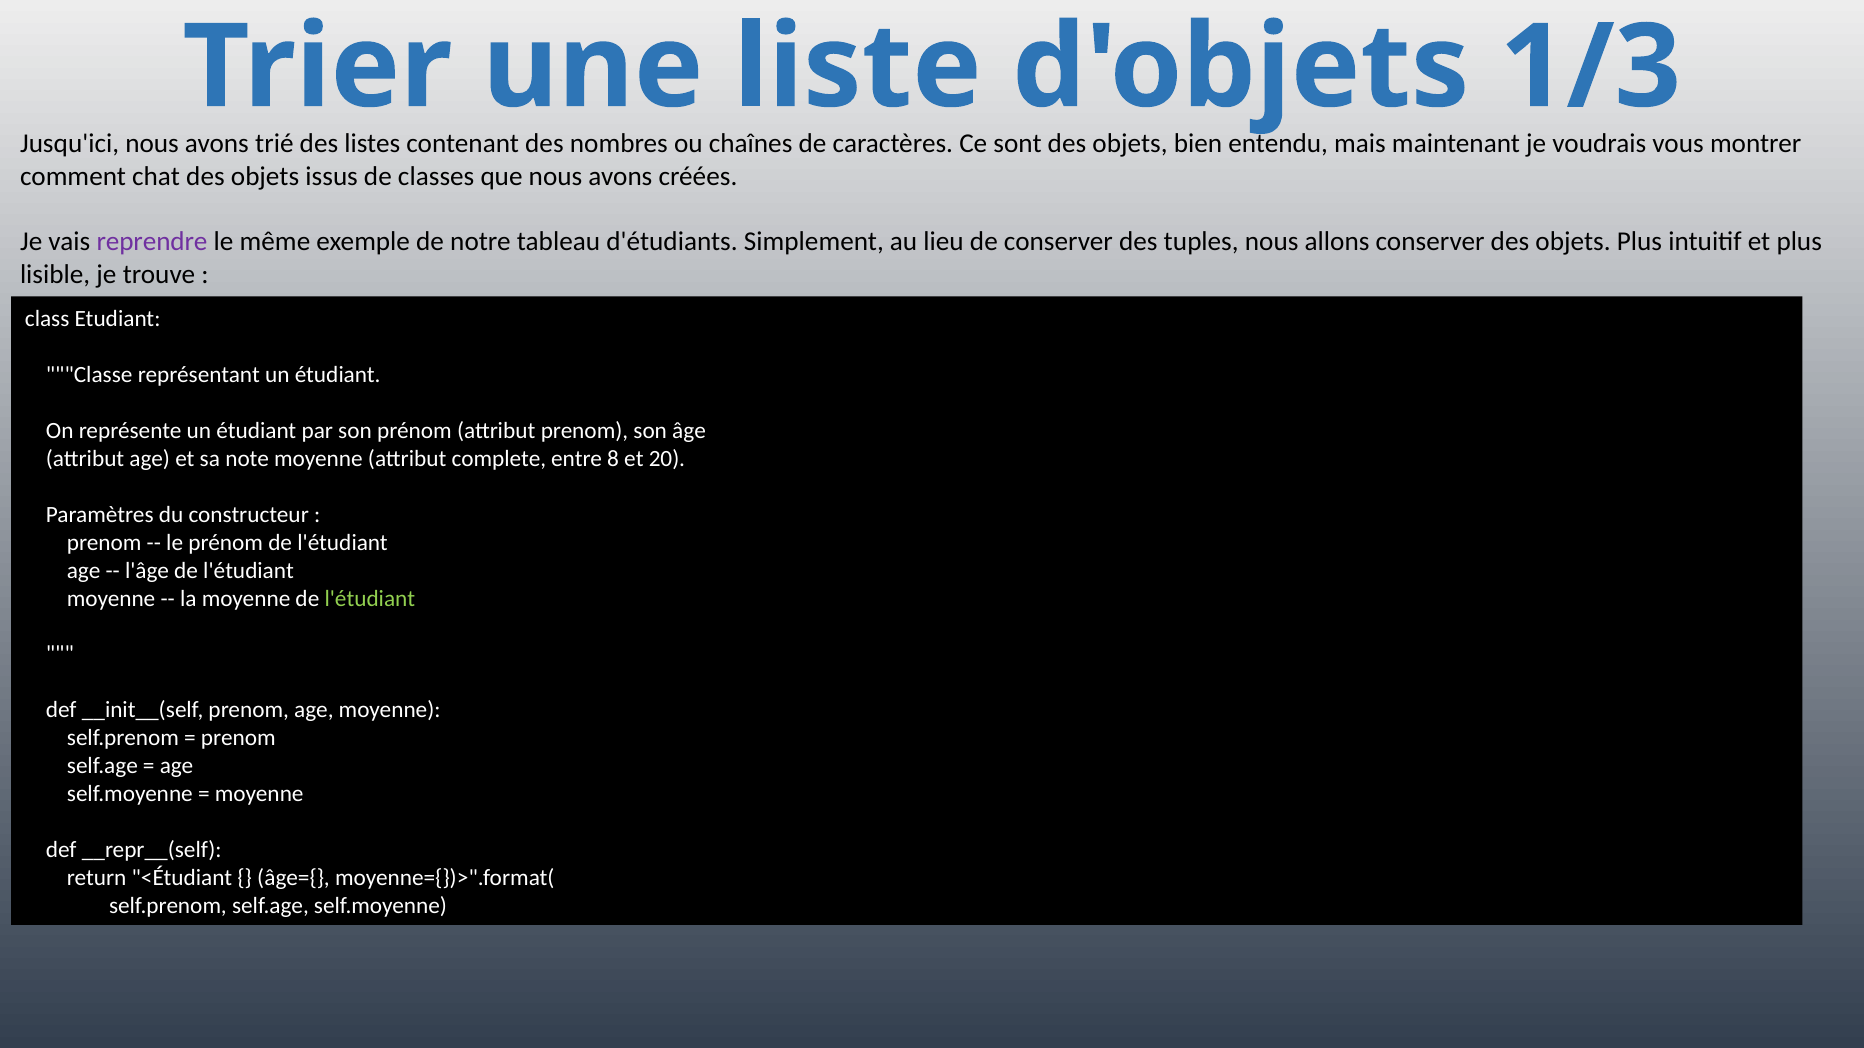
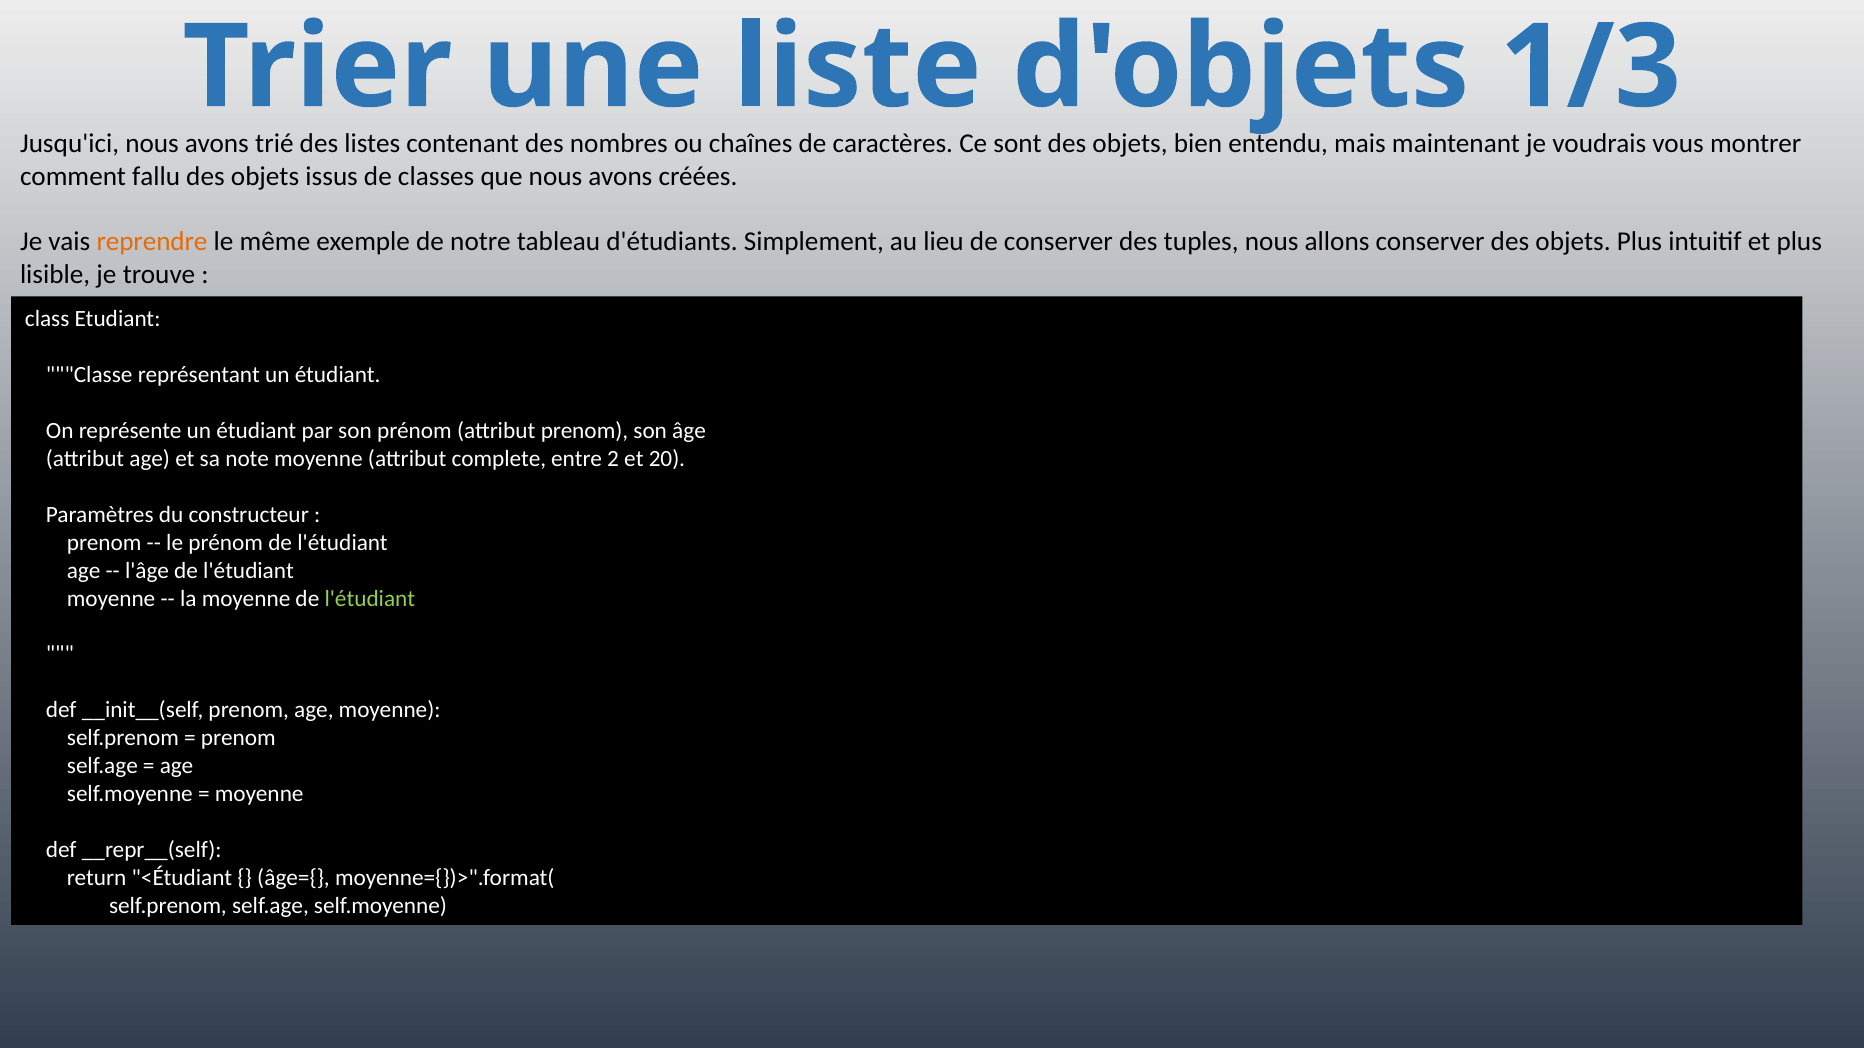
chat: chat -> fallu (156, 176)
reprendre colour: purple -> orange (152, 242)
8: 8 -> 2 (613, 459)
